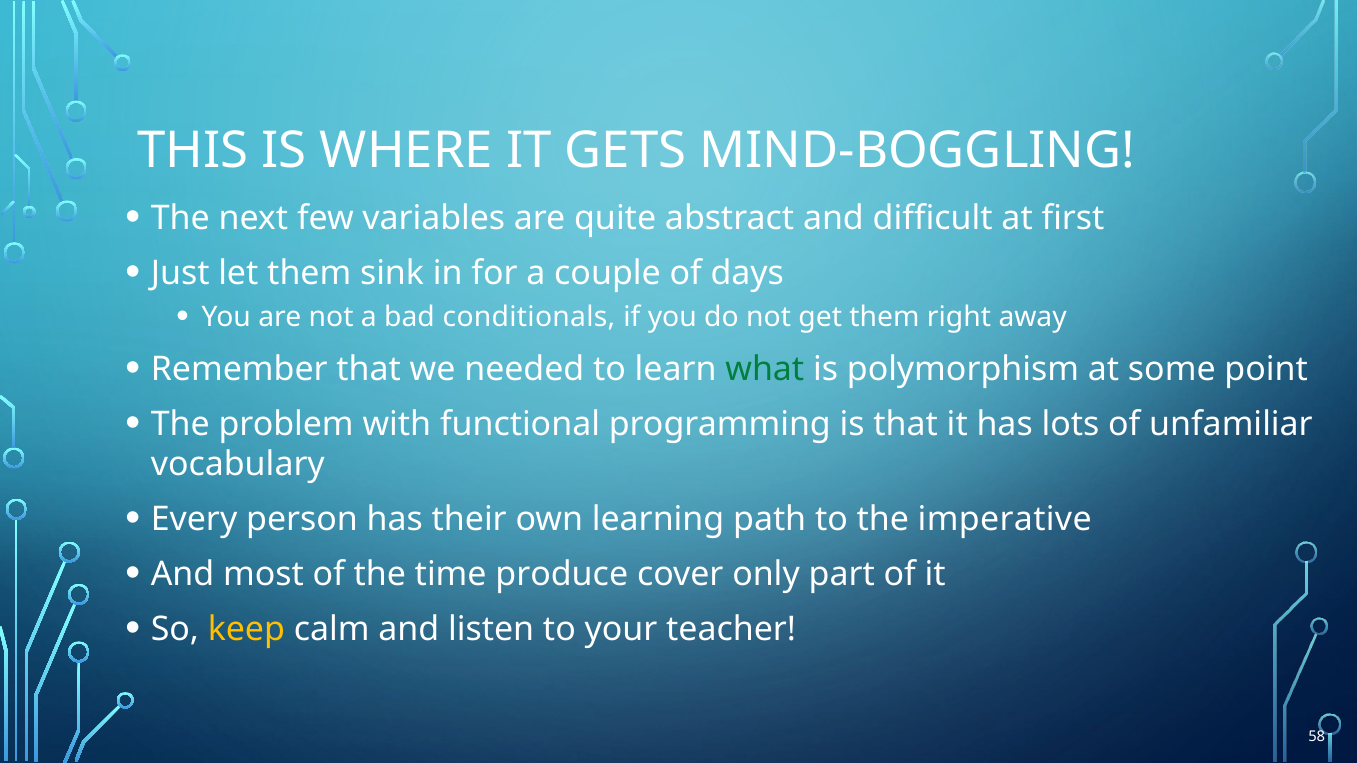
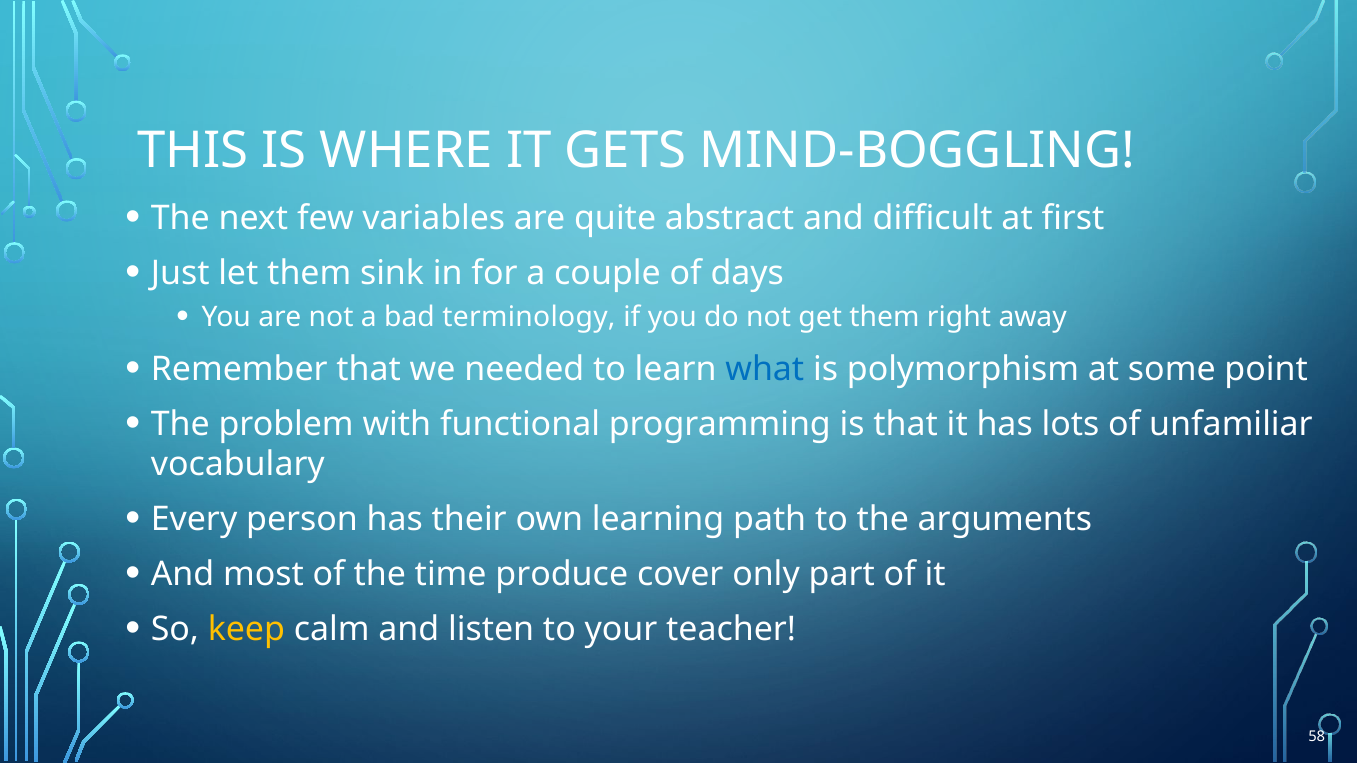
conditionals: conditionals -> terminology (529, 317)
what colour: green -> blue (765, 369)
imperative: imperative -> arguments (1005, 520)
